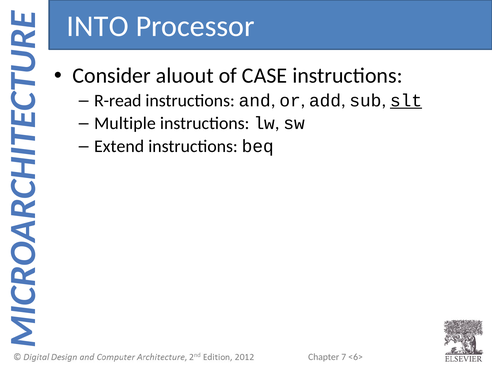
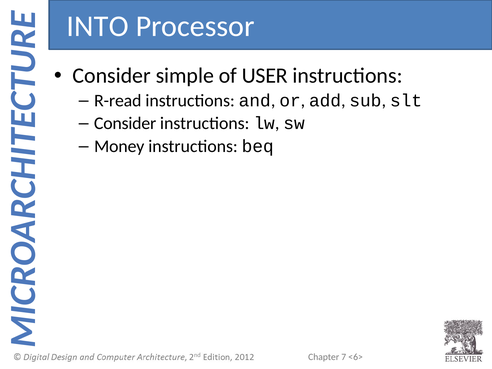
aluout: aluout -> simple (185, 76)
CASE: CASE -> USER (265, 76)
slt underline: present -> none (406, 101)
Multiple: Multiple -> Consider (125, 123)
Extend: Extend -> Money (119, 146)
